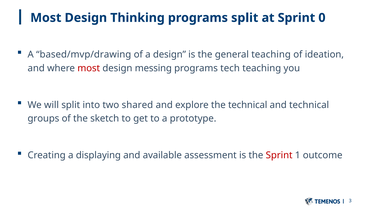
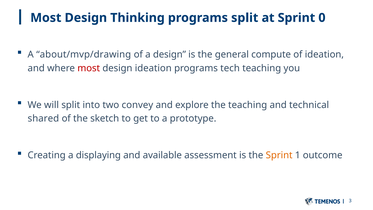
based/mvp/drawing: based/mvp/drawing -> about/mvp/drawing (84, 54)
general teaching: teaching -> compute (271, 54)
design messing: messing -> ideation (153, 68)
shared: shared -> convey (137, 105)
the technical: technical -> teaching (248, 105)
groups: groups -> shared (43, 118)
Sprint colour: red -> orange (279, 155)
